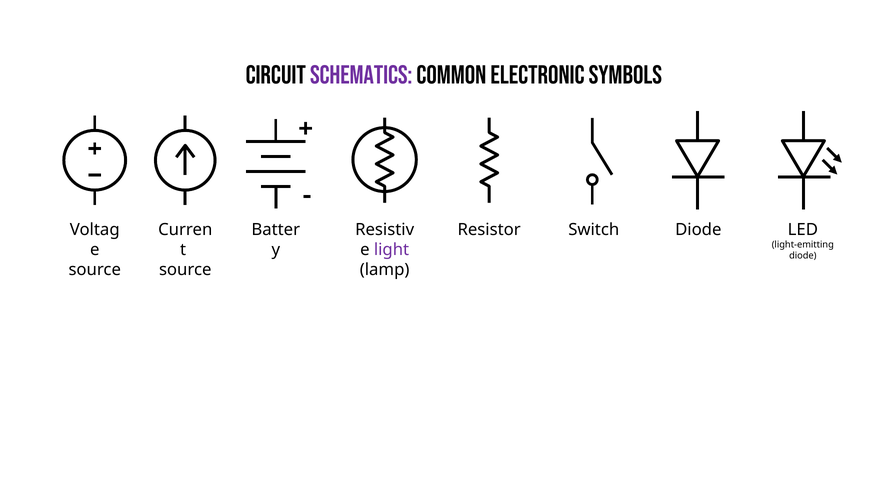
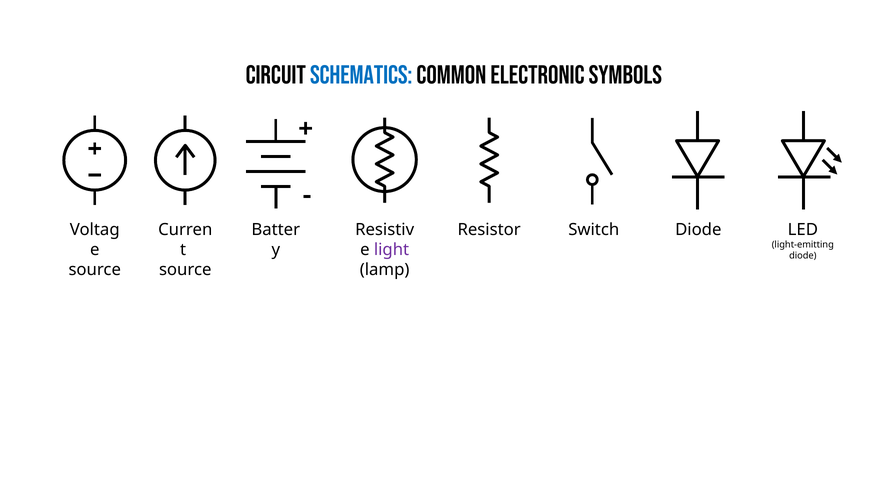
Schematics colour: purple -> blue (361, 75)
